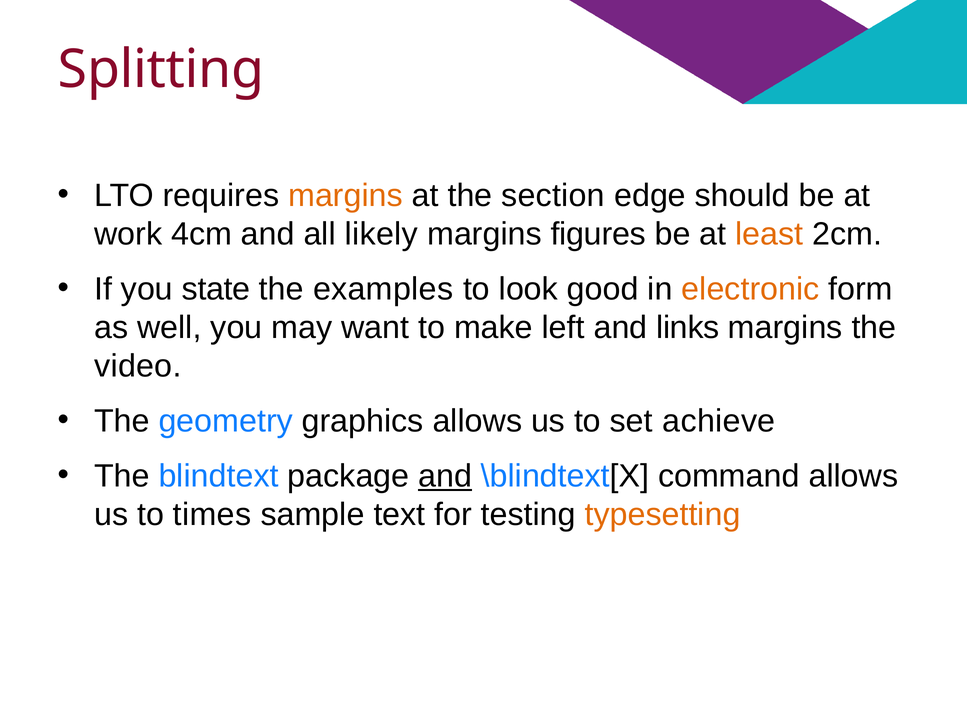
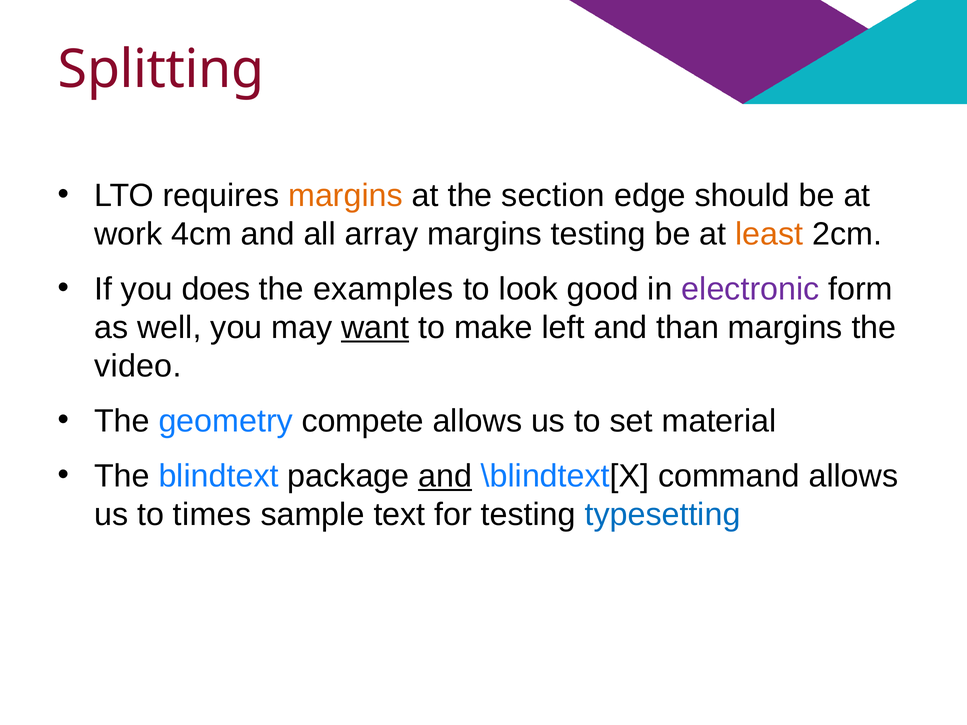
likely: likely -> array (382, 234)
margins figures: figures -> testing (598, 234)
state: state -> does (216, 289)
electronic colour: orange -> purple (750, 289)
want underline: none -> present (375, 328)
links: links -> than (688, 328)
graphics: graphics -> compete (363, 421)
achieve: achieve -> material (719, 421)
typesetting colour: orange -> blue (663, 515)
